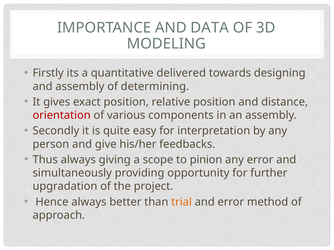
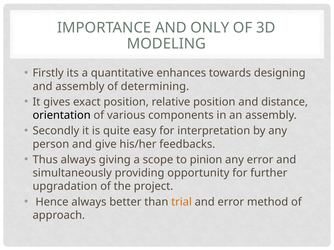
DATA: DATA -> ONLY (210, 28)
delivered: delivered -> enhances (181, 73)
orientation colour: red -> black (62, 115)
